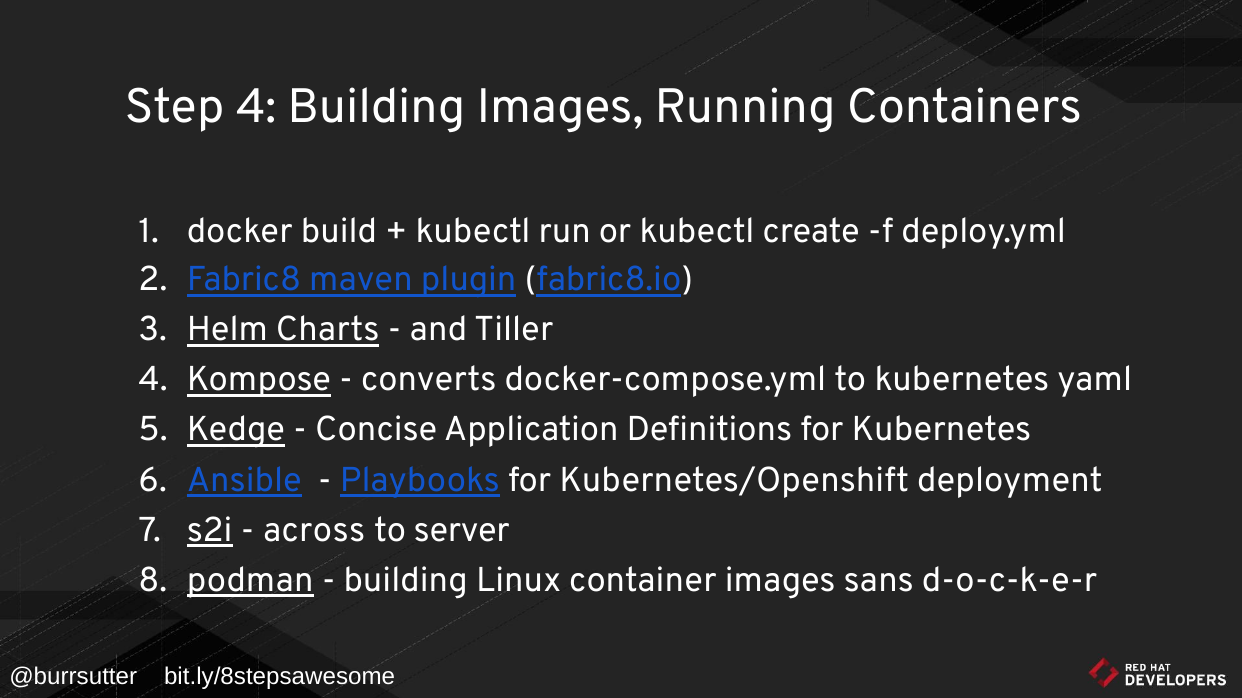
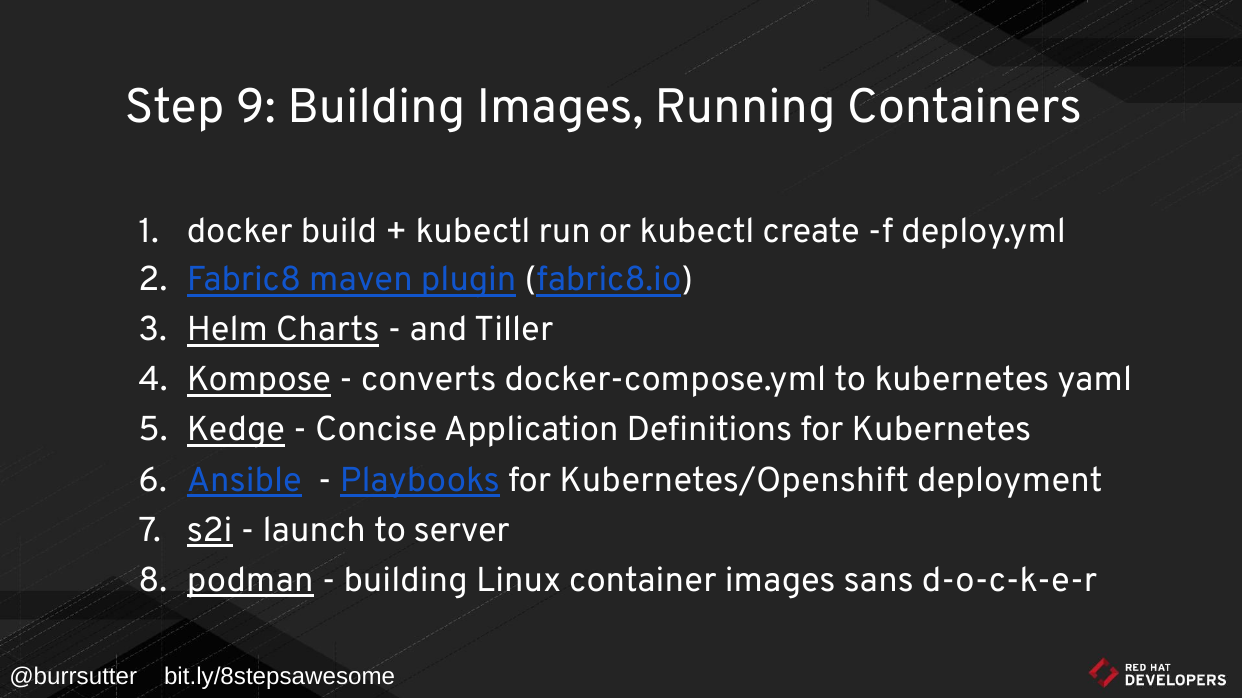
Step 4: 4 -> 9 (256, 106)
across: across -> launch (314, 530)
